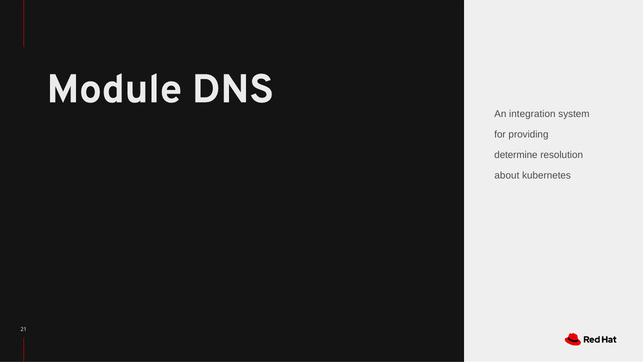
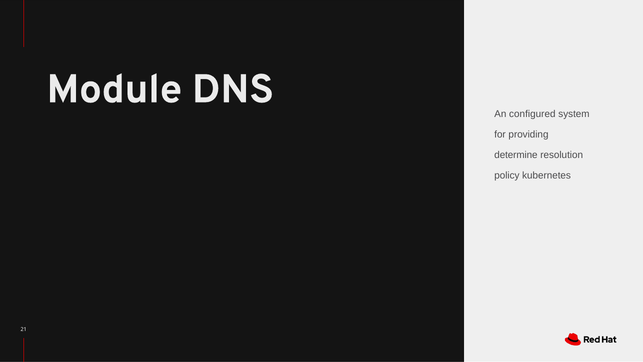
integration: integration -> configured (532, 114)
about: about -> policy (507, 175)
